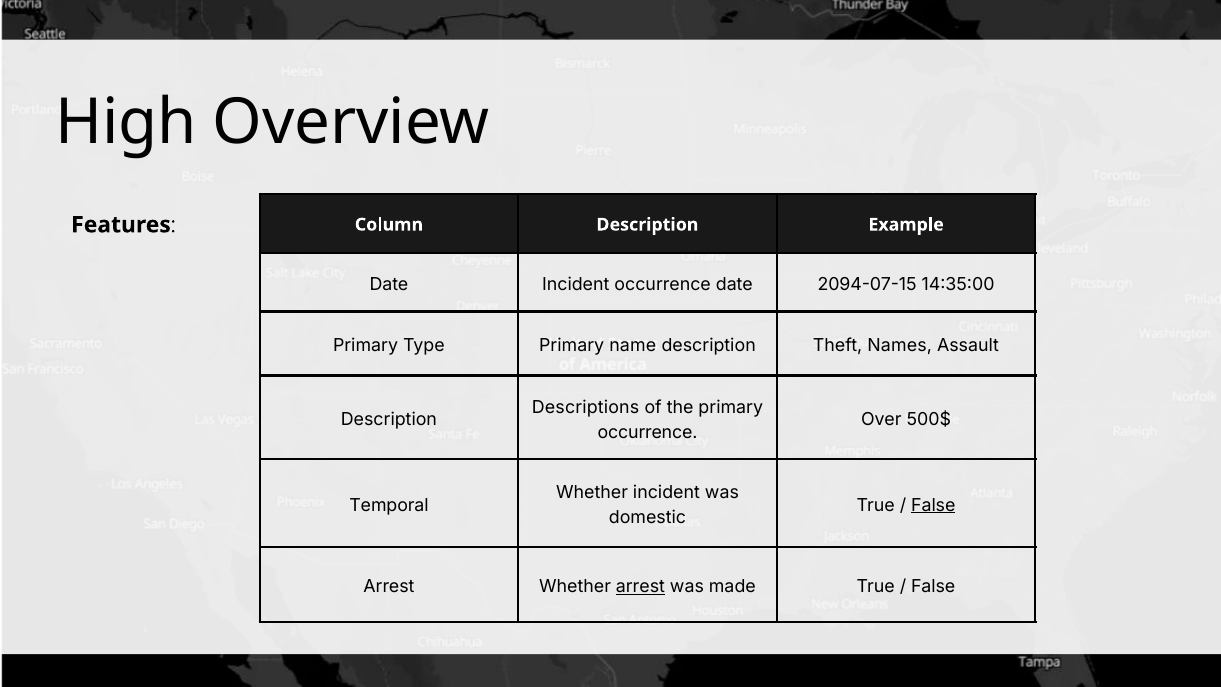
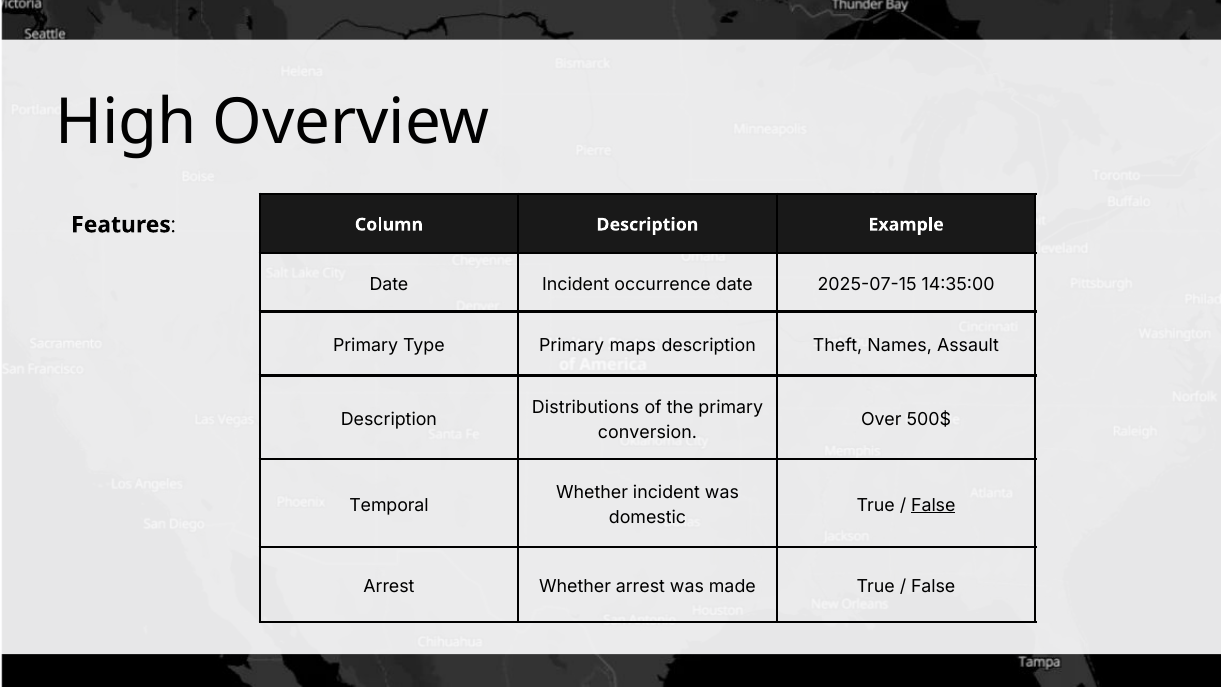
2094-07-15: 2094-07-15 -> 2025-07-15 (867, 284)
name: name -> maps (633, 346)
Descriptions: Descriptions -> Distributions (586, 407)
occurrence: occurrence -> conversion (647, 432)
arrest underline: present -> none (640, 587)
